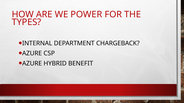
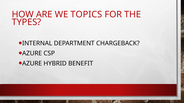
POWER: POWER -> TOPICS (86, 15)
